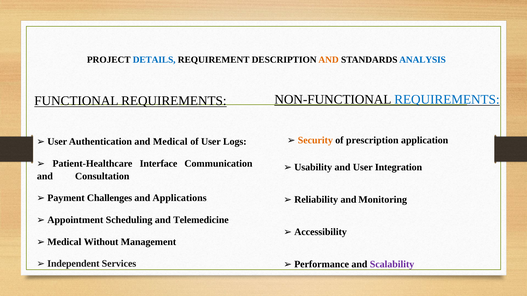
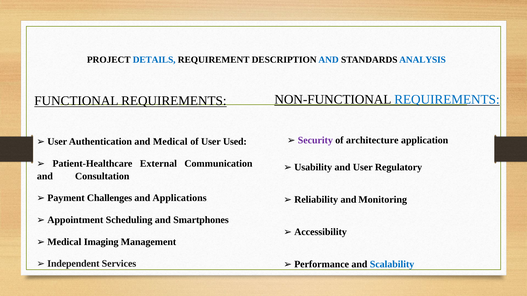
AND colour: orange -> blue (329, 60)
Security colour: orange -> purple (315, 140)
prescription: prescription -> architecture (372, 140)
Logs: Logs -> Used (235, 142)
Interface: Interface -> External (158, 164)
Integration: Integration -> Regulatory (398, 167)
Telemedicine: Telemedicine -> Smartphones (201, 220)
Without: Without -> Imaging (101, 242)
Scalability colour: purple -> blue (392, 265)
